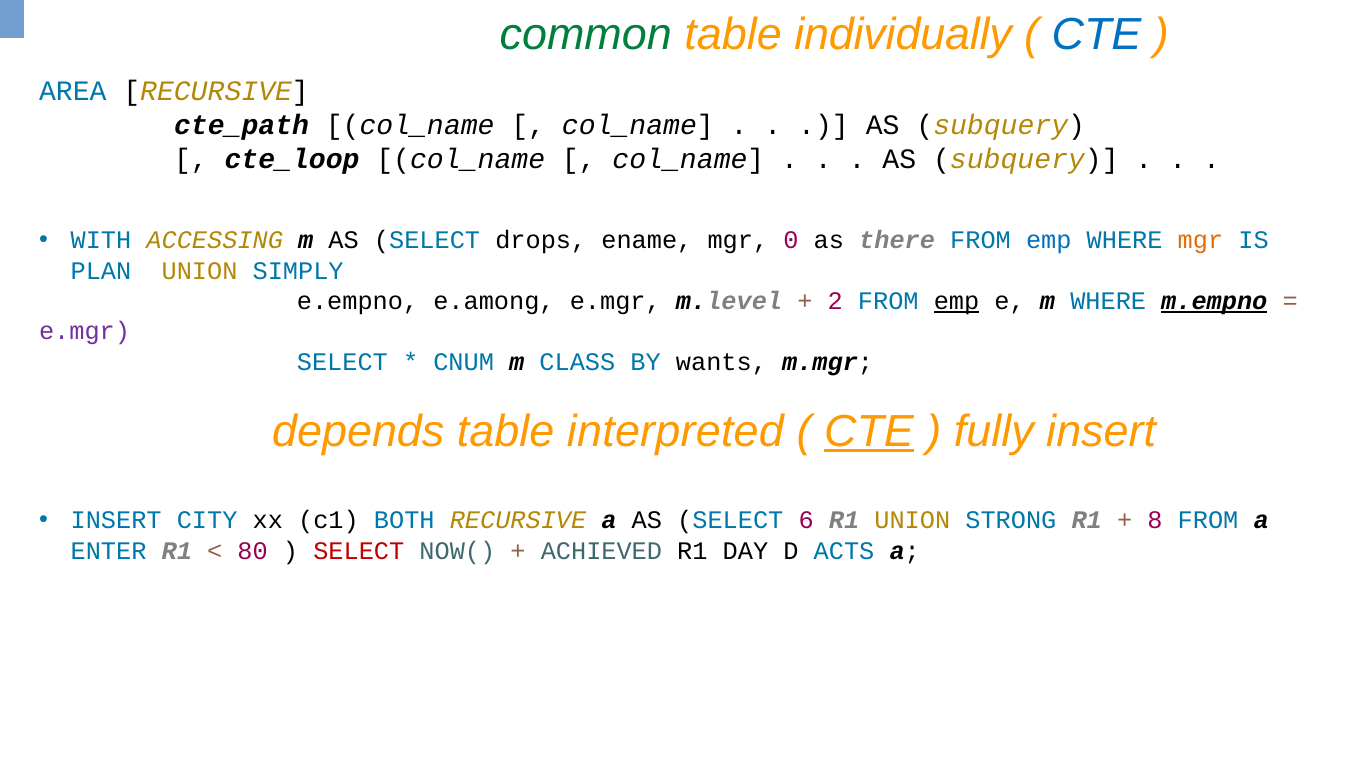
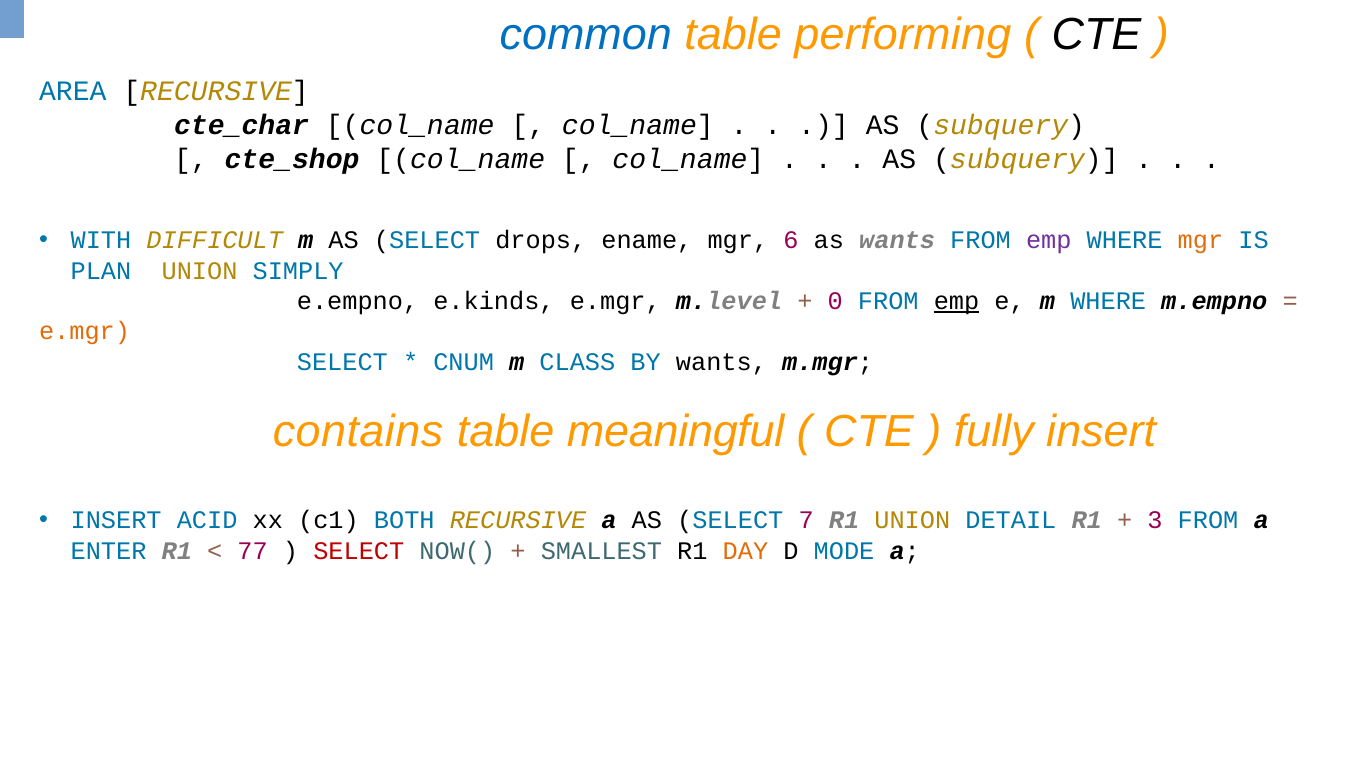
common colour: green -> blue (586, 35)
individually: individually -> performing (903, 35)
CTE colour: blue -> black (1096, 35)
cte_path: cte_path -> cte_char (242, 125)
cte_loop: cte_loop -> cte_shop (292, 159)
ACCESSING: ACCESSING -> DIFFICULT (215, 241)
0: 0 -> 6 (791, 241)
as there: there -> wants (897, 241)
emp colour: blue -> purple (1049, 241)
e.among: e.among -> e.kinds (494, 301)
2: 2 -> 0 (835, 301)
m.empno underline: present -> none (1214, 301)
e.mgr colour: purple -> orange (85, 332)
depends: depends -> contains (358, 431)
interpreted: interpreted -> meaningful (676, 431)
CTE underline: present -> none (869, 431)
CITY: CITY -> ACID (207, 521)
6: 6 -> 7 (806, 521)
STRONG: STRONG -> DETAIL (1011, 521)
8: 8 -> 3 (1155, 521)
80: 80 -> 77 (253, 551)
ACHIEVED: ACHIEVED -> SMALLEST (601, 551)
DAY colour: black -> orange (745, 551)
ACTS: ACTS -> MODE (844, 551)
